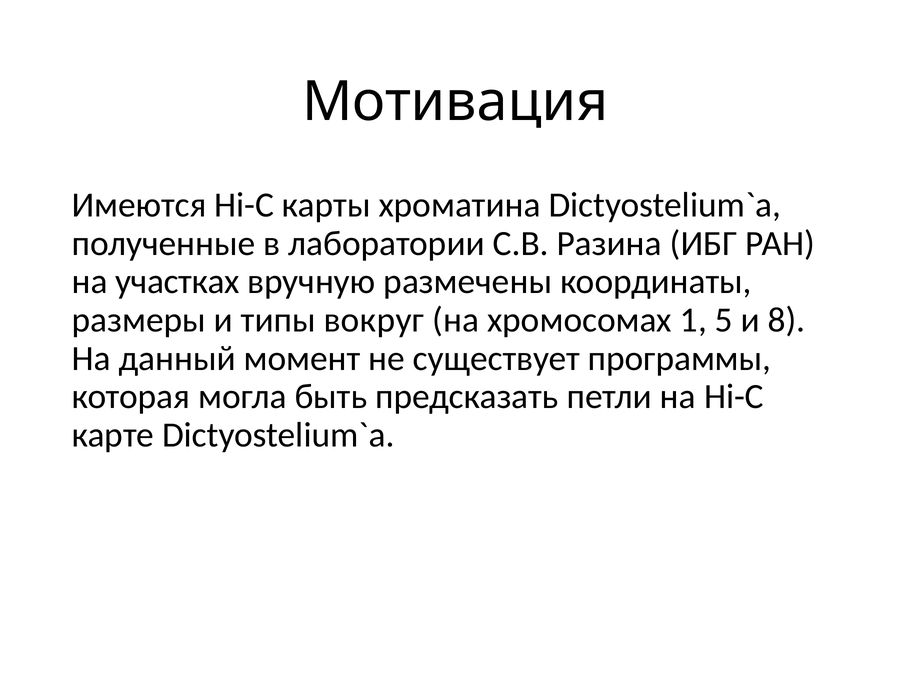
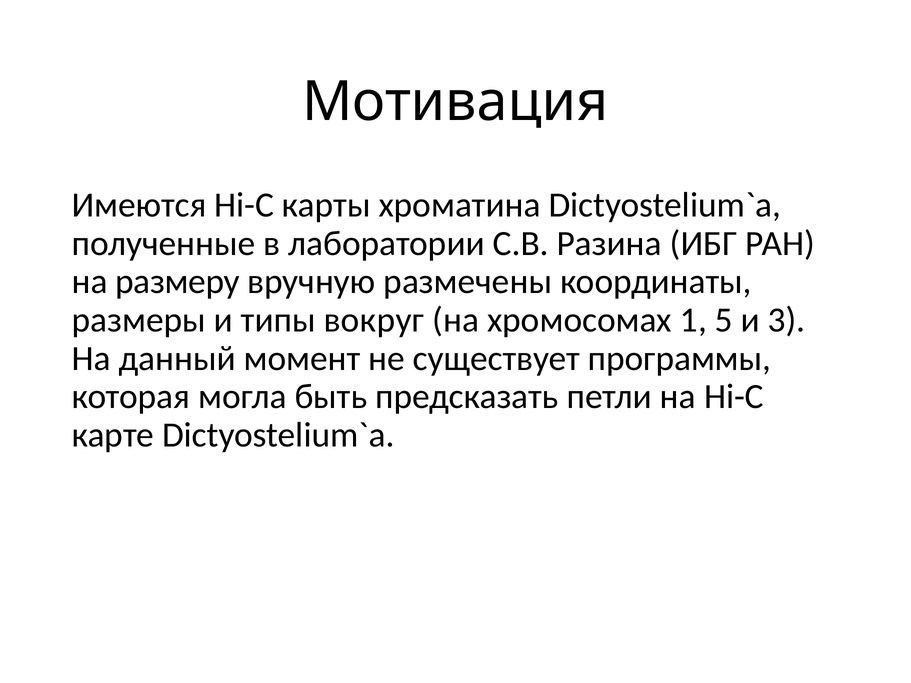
участках: участках -> размеру (177, 282)
8: 8 -> 3 (787, 320)
